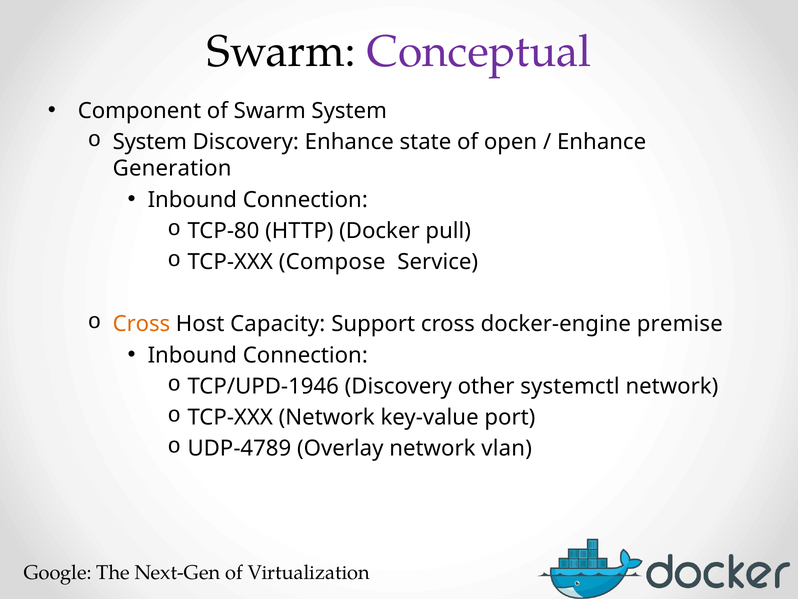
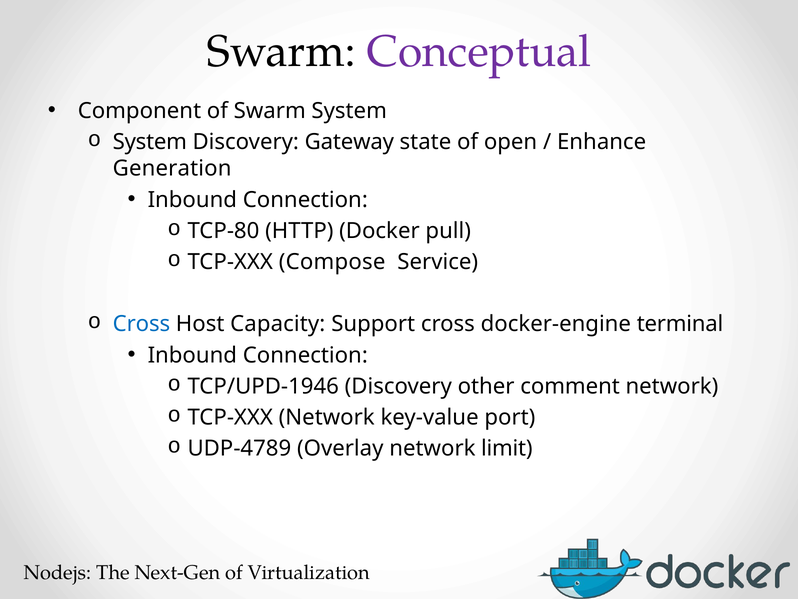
Discovery Enhance: Enhance -> Gateway (349, 142)
Cross colour: orange -> blue (141, 324)
premise: premise -> terminal (680, 324)
systemctl: systemctl -> comment (570, 386)
vlan: vlan -> limit (507, 448)
Google: Google -> Nodejs (57, 572)
